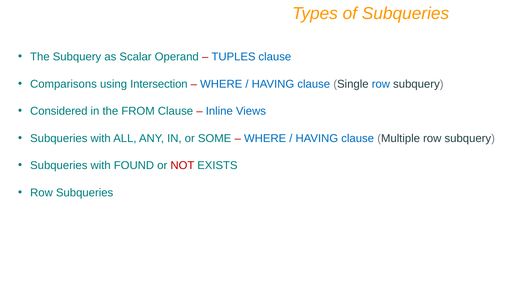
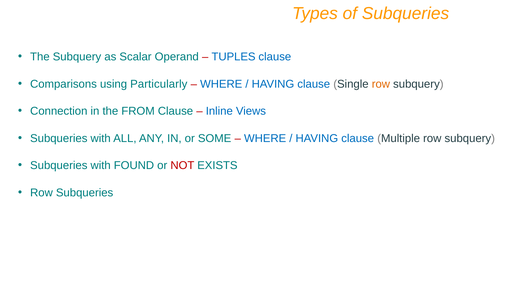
Intersection: Intersection -> Particularly (159, 84)
row colour: blue -> orange (381, 84)
Considered: Considered -> Connection (59, 111)
